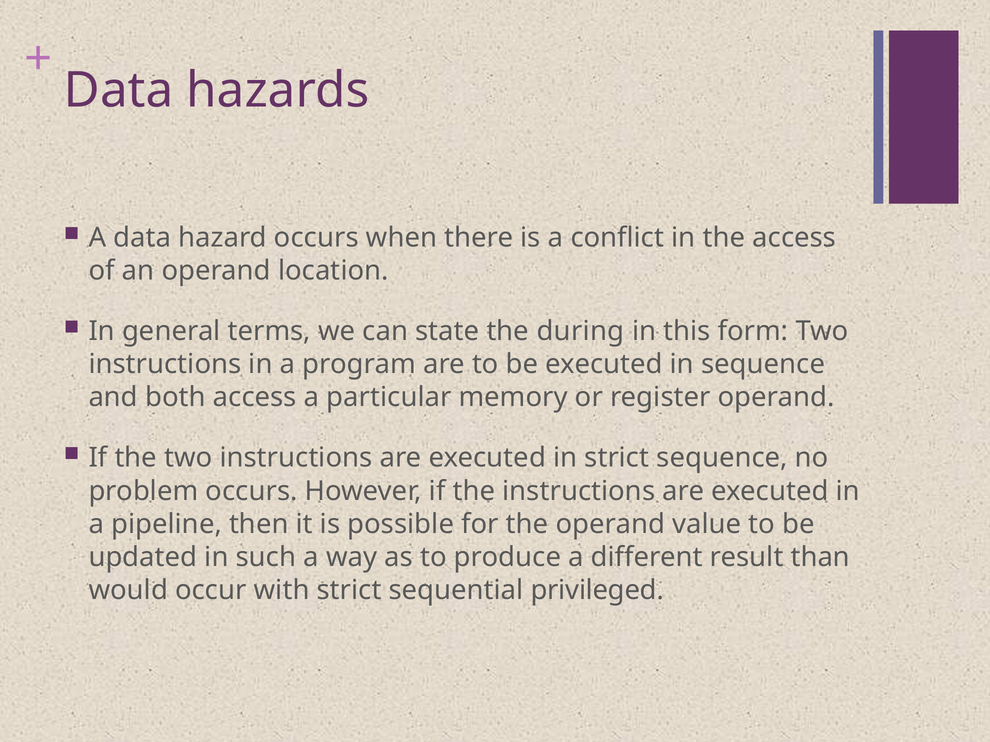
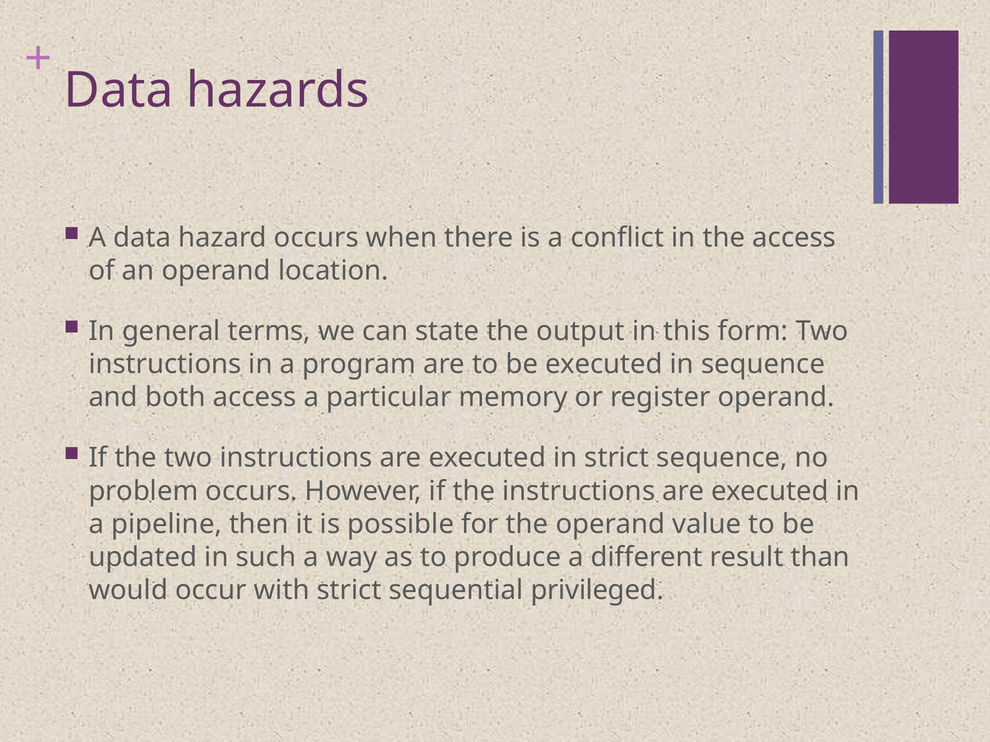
during: during -> output (580, 332)
